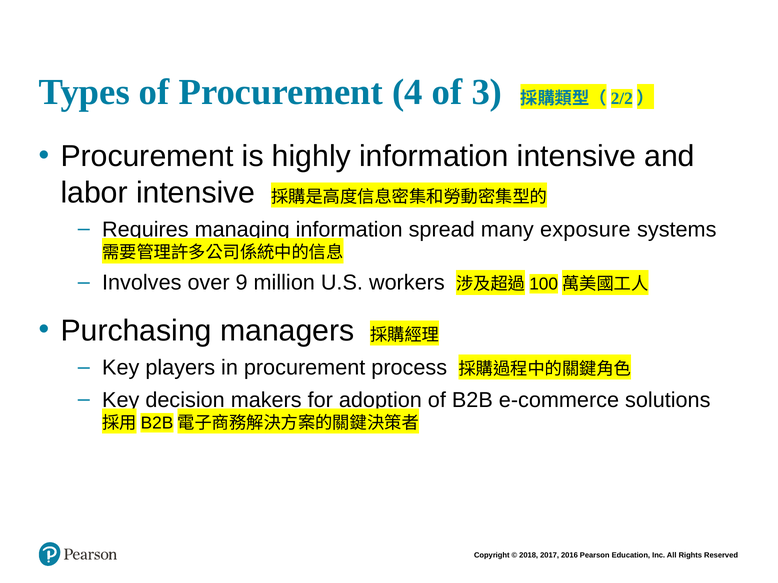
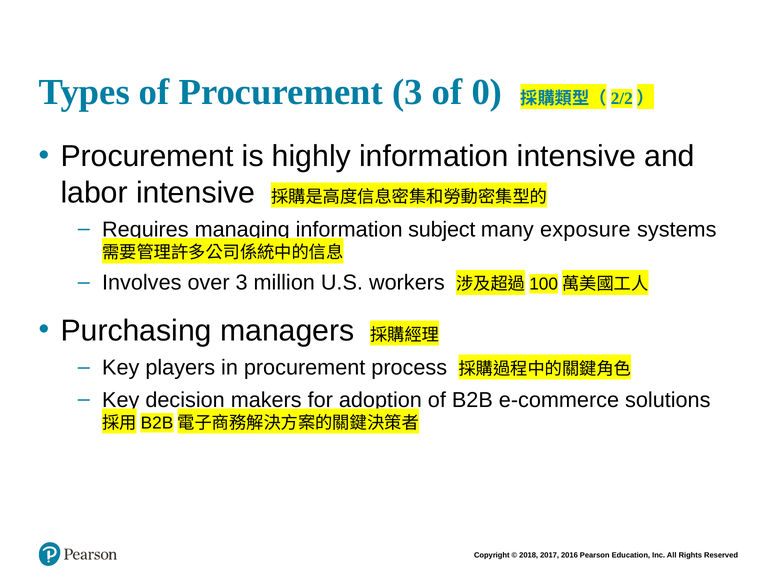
Procurement 4: 4 -> 3 (407, 92)
3: 3 -> 0 (487, 92)
spread: spread -> subject (442, 230)
over 9: 9 -> 3 (242, 283)
